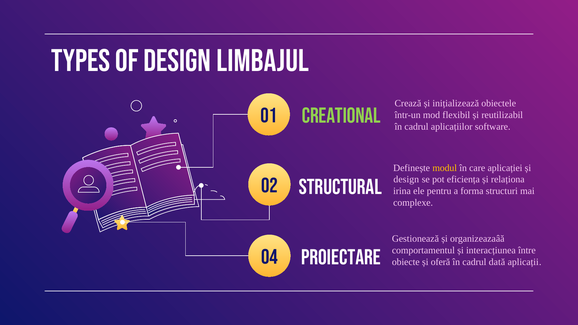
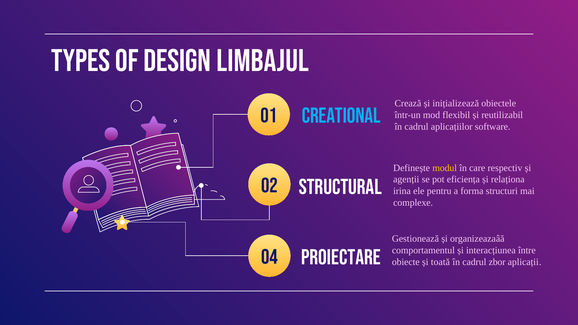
CREATIONAL colour: light green -> light blue (341, 116)
aplicației: aplicației -> respectiv (505, 168)
design: design -> agenții (406, 179)
oferă: oferă -> toată (440, 262)
dată: dată -> zbor (497, 262)
